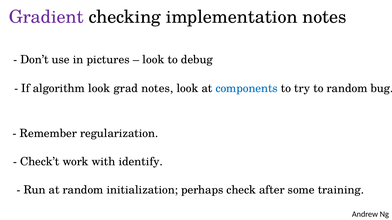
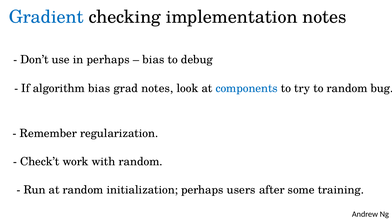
Gradient colour: purple -> blue (46, 17)
in pictures: pictures -> perhaps (108, 60)
look: look -> bias (153, 60)
algorithm look: look -> bias (99, 88)
with identify: identify -> random (141, 162)
check: check -> users (241, 190)
